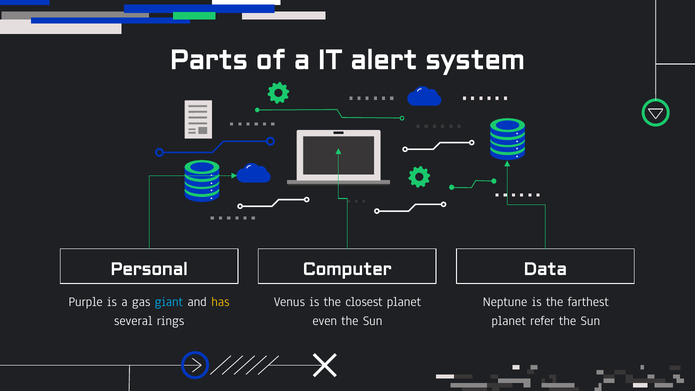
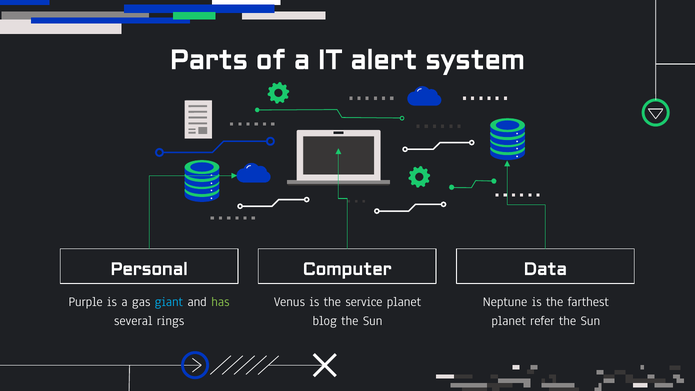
has colour: yellow -> light green (220, 302)
closest: closest -> service (364, 302)
even: even -> blog (325, 321)
